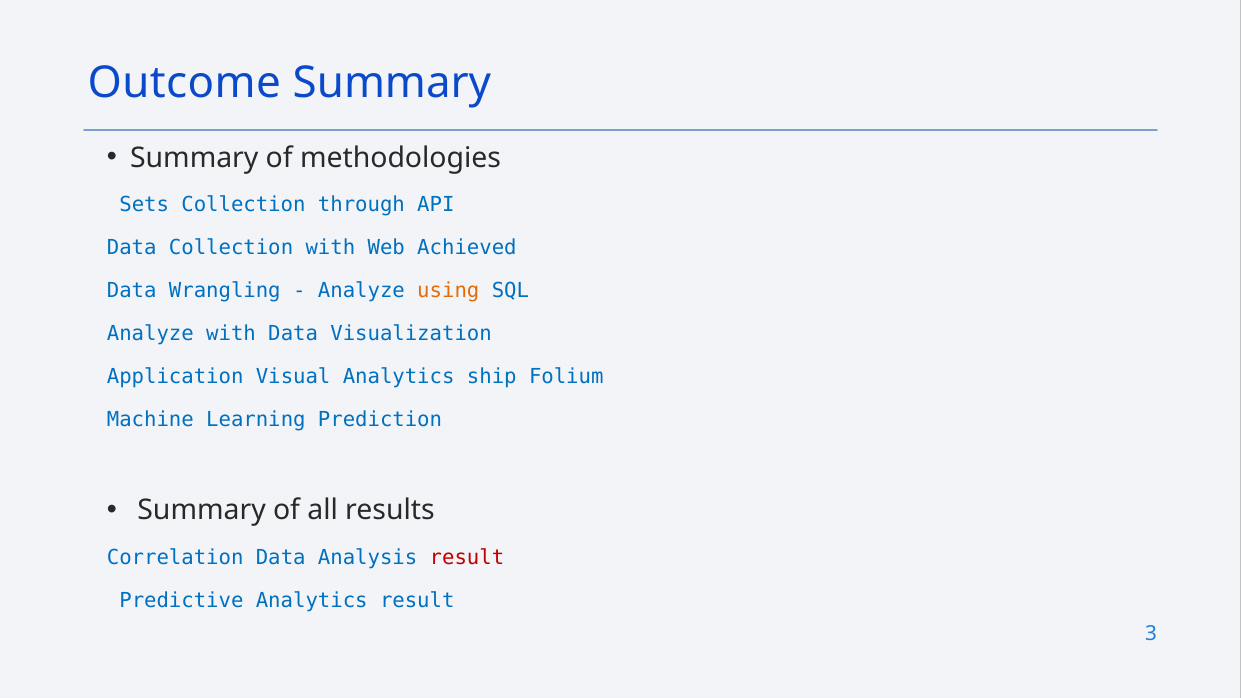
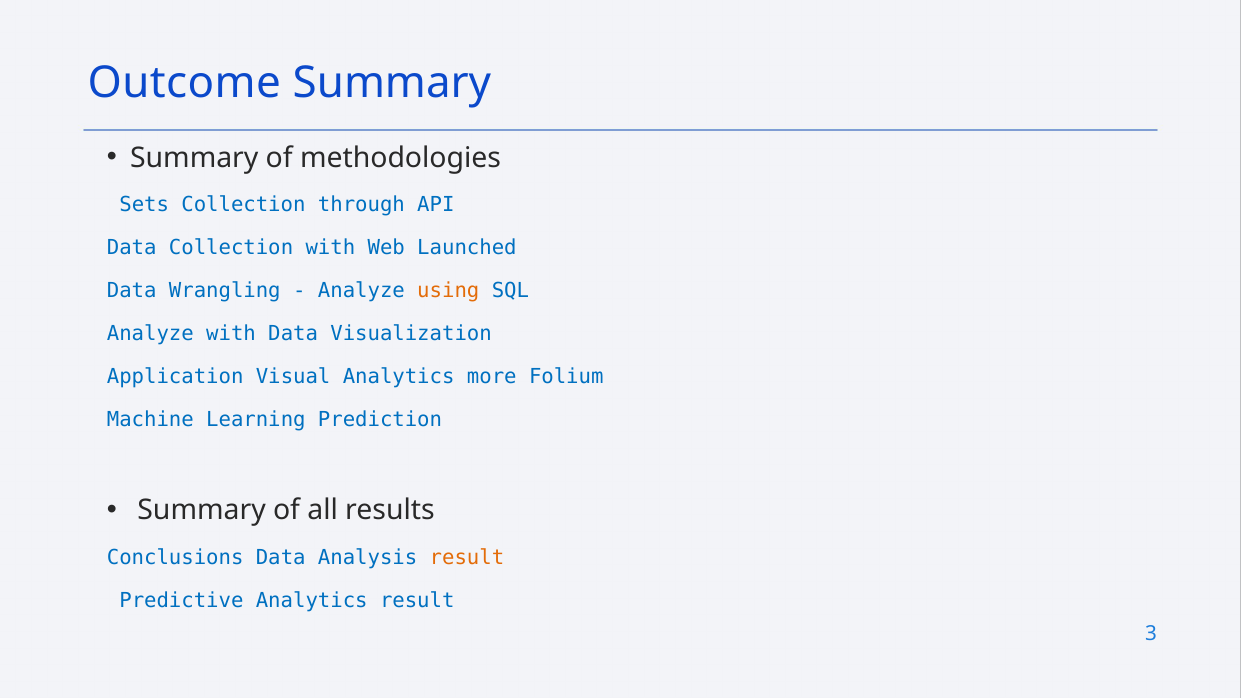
Achieved: Achieved -> Launched (467, 248)
ship: ship -> more (492, 377)
Correlation: Correlation -> Conclusions (175, 557)
result colour: red -> orange (467, 557)
